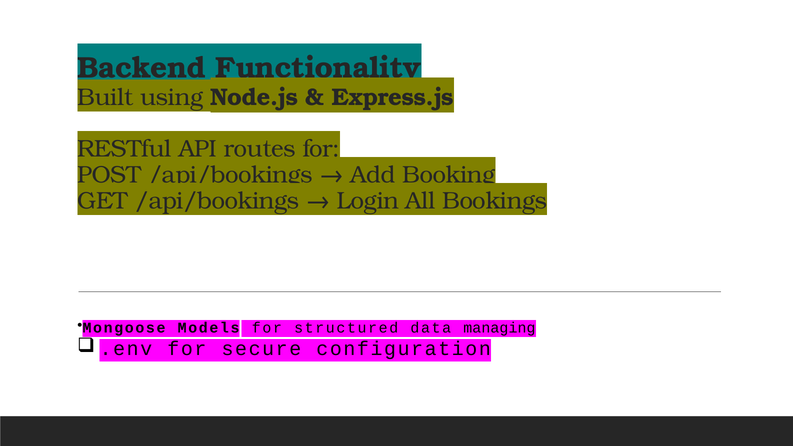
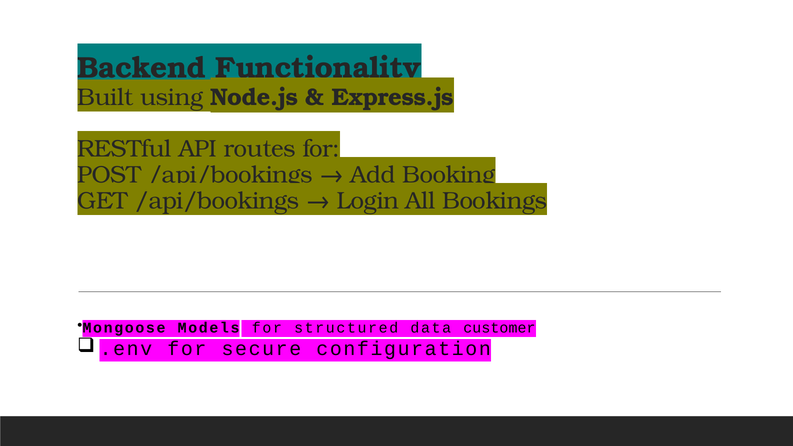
managing: managing -> customer (499, 328)
